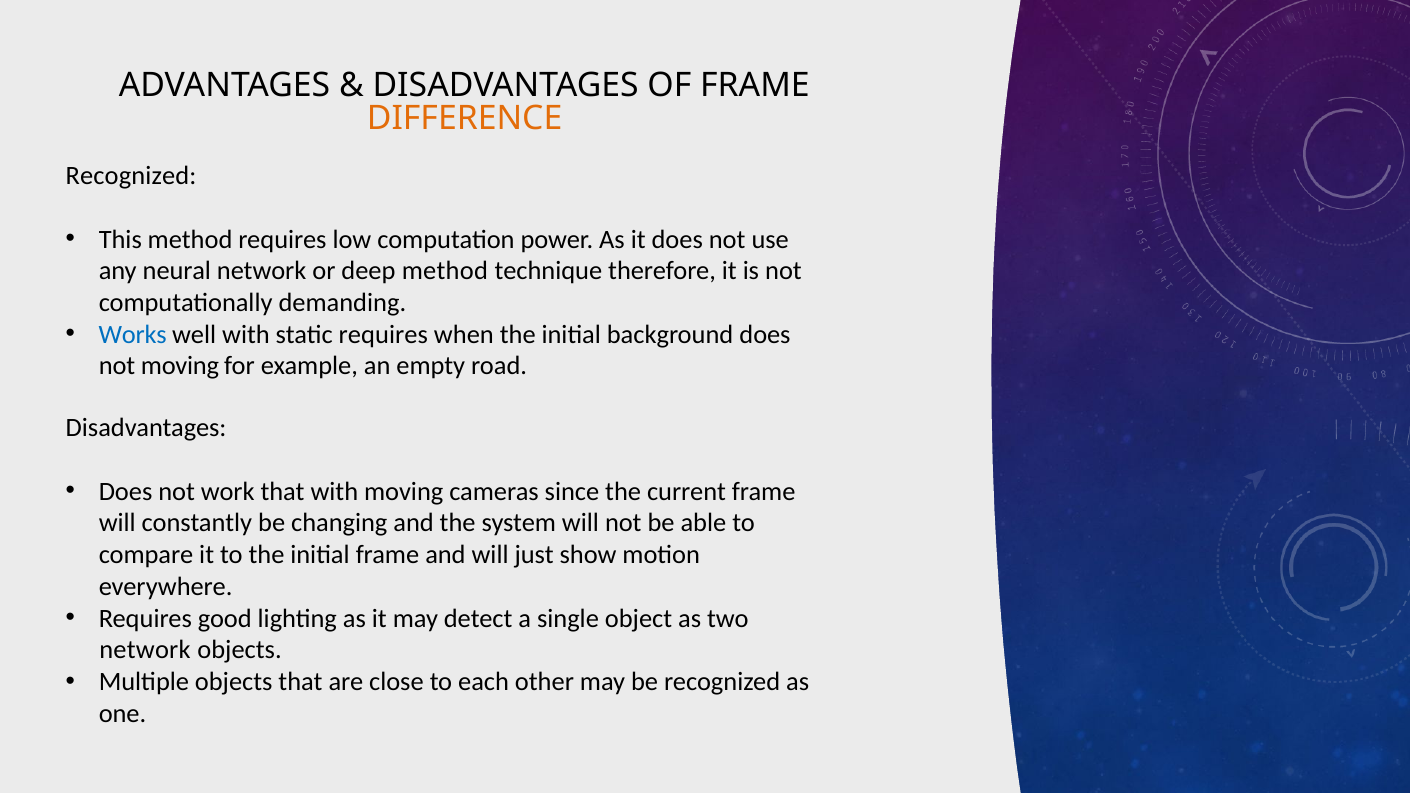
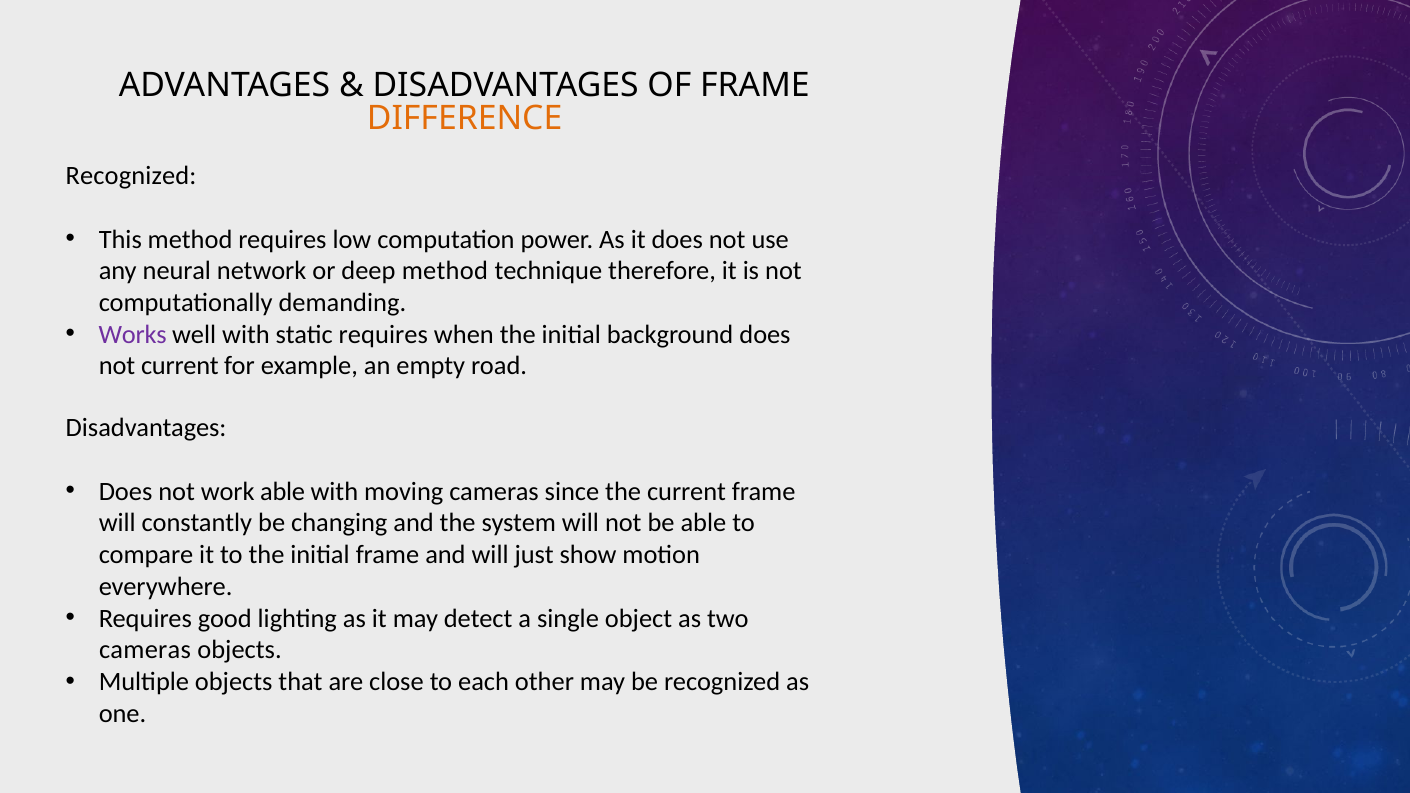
Works colour: blue -> purple (133, 335)
not moving: moving -> current (180, 366)
work that: that -> able (283, 492)
network: network -> cameras (145, 650)
